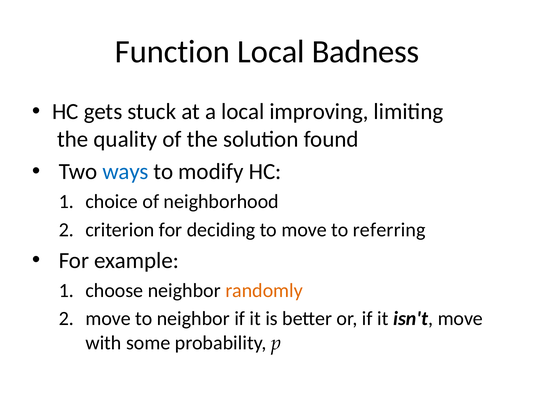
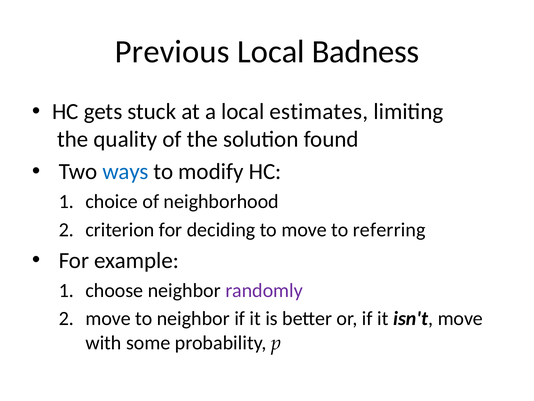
Function: Function -> Previous (172, 52)
improving: improving -> estimates (319, 112)
randomly colour: orange -> purple (264, 290)
